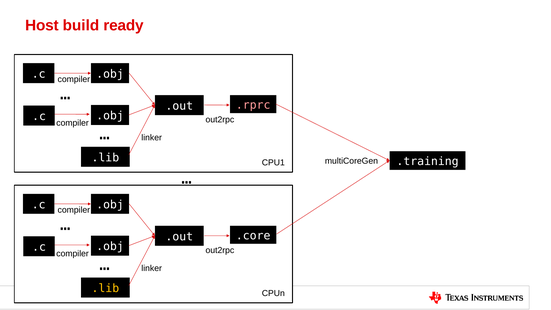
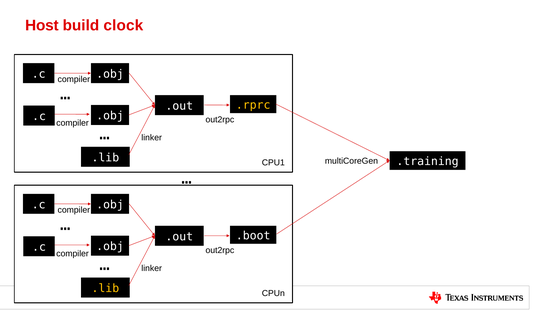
ready: ready -> clock (123, 25)
.rprc colour: pink -> yellow (253, 105)
.core: .core -> .boot (253, 236)
